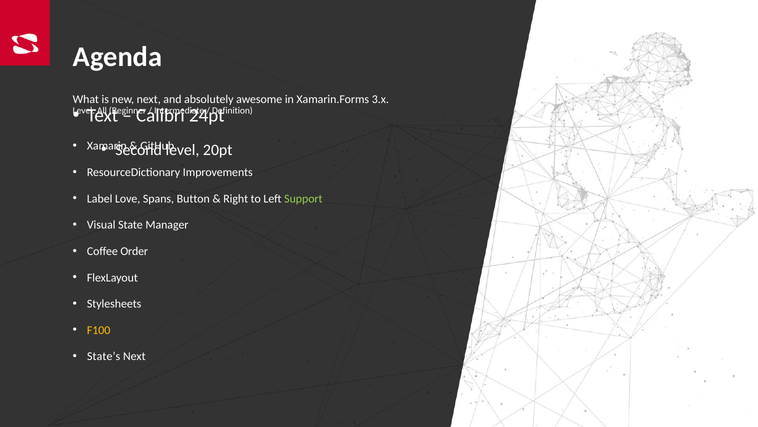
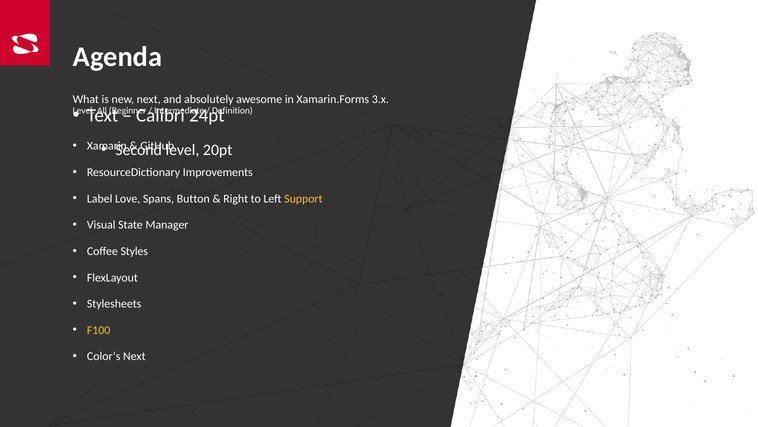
Support colour: light green -> yellow (303, 198)
Order: Order -> Styles (134, 251)
State’s: State’s -> Color’s (104, 356)
